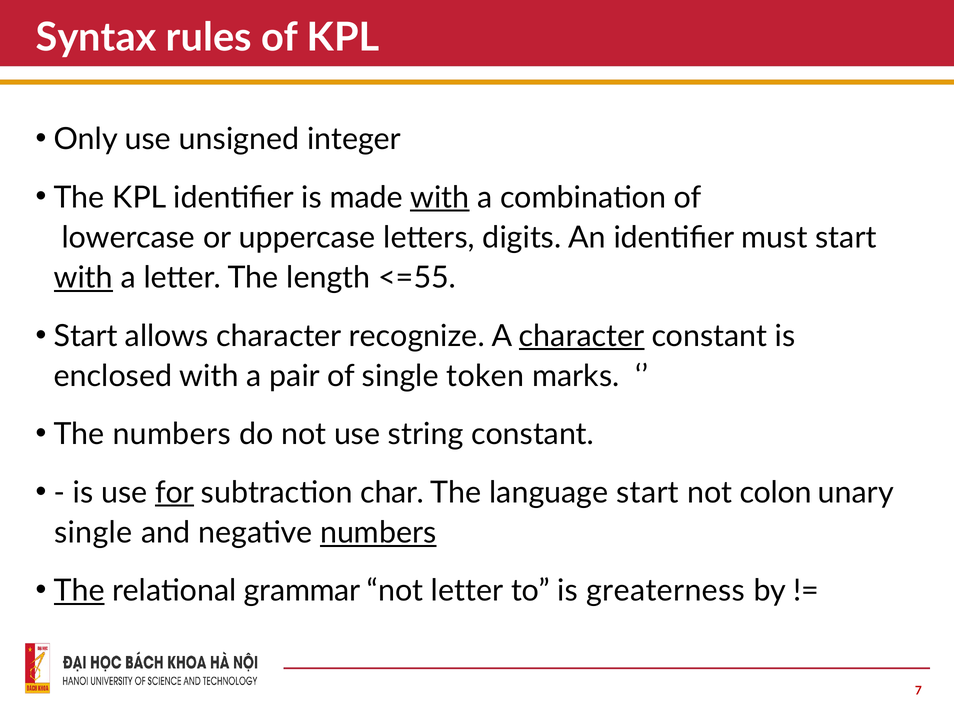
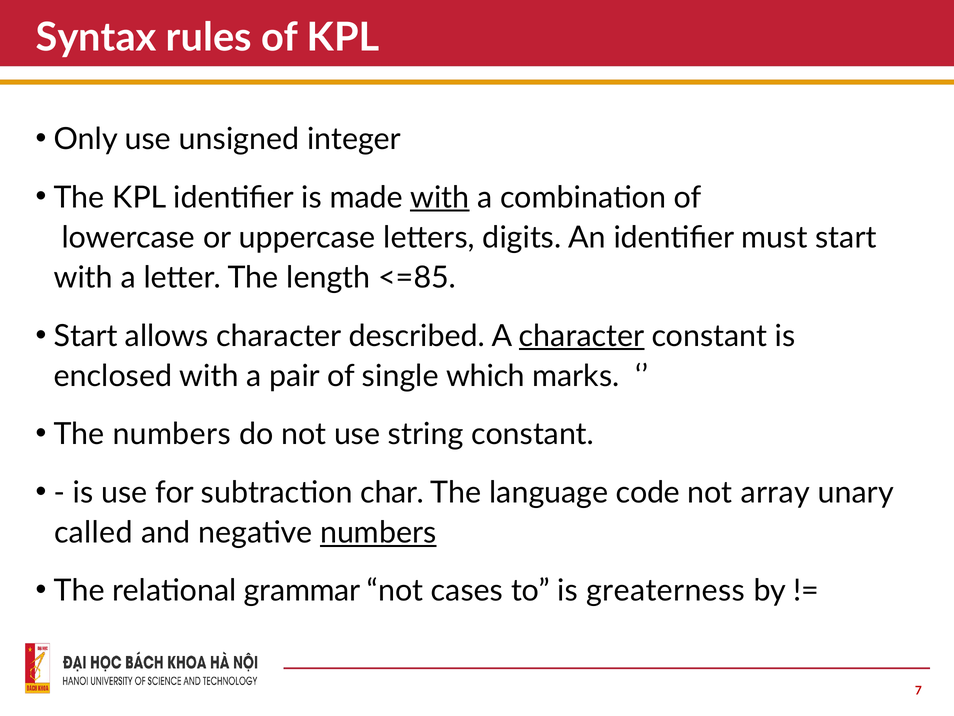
with underline: present -> none (83, 278)
<=55: <=55 -> <=85 (417, 278)
recognize: recognize -> described (417, 336)
token: token -> which (486, 376)
for underline: present -> none (175, 492)
language start: start -> code (648, 492)
colon: colon -> array (775, 492)
single: single -> called (93, 532)
The underline: present -> none (79, 590)
not letter: letter -> cases (467, 590)
